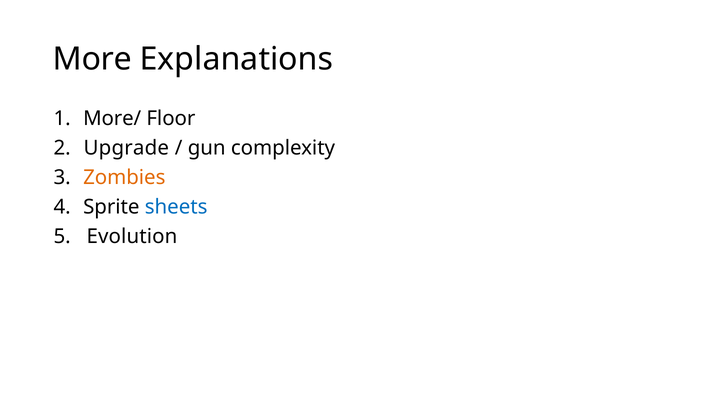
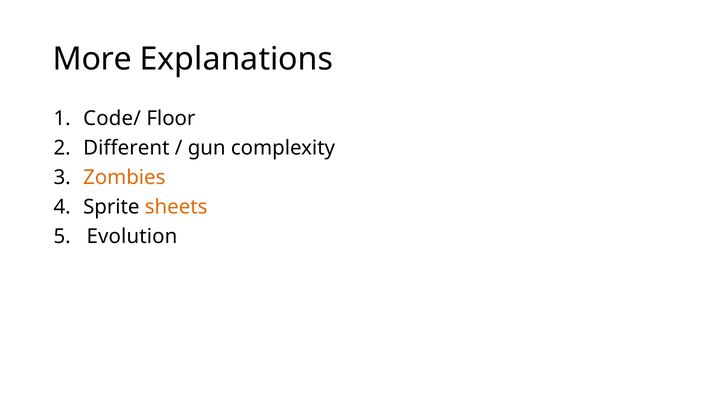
More/: More/ -> Code/ (112, 119)
Upgrade: Upgrade -> Different (126, 148)
sheets colour: blue -> orange (176, 207)
